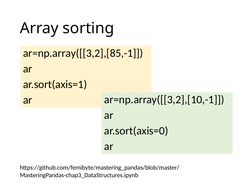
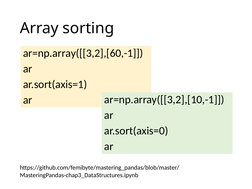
ar=np.array([[3,2],[85,-1: ar=np.array([[3,2],[85,-1 -> ar=np.array([[3,2],[60,-1 (83, 53)
